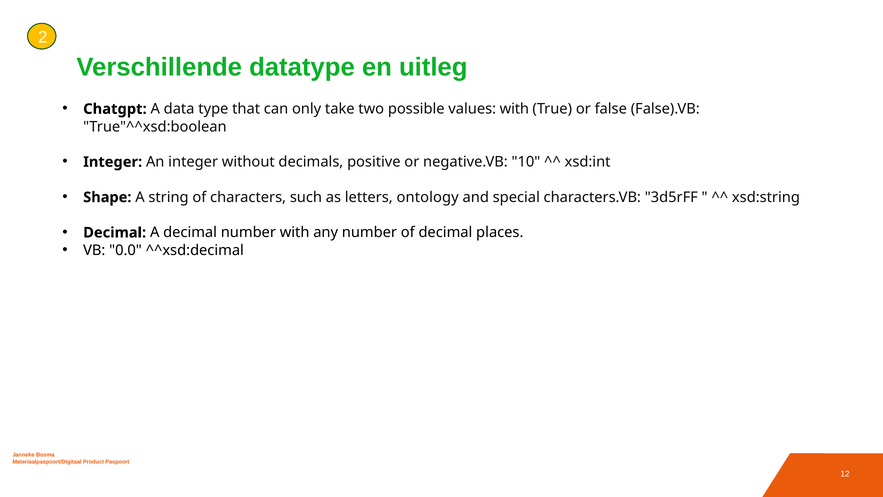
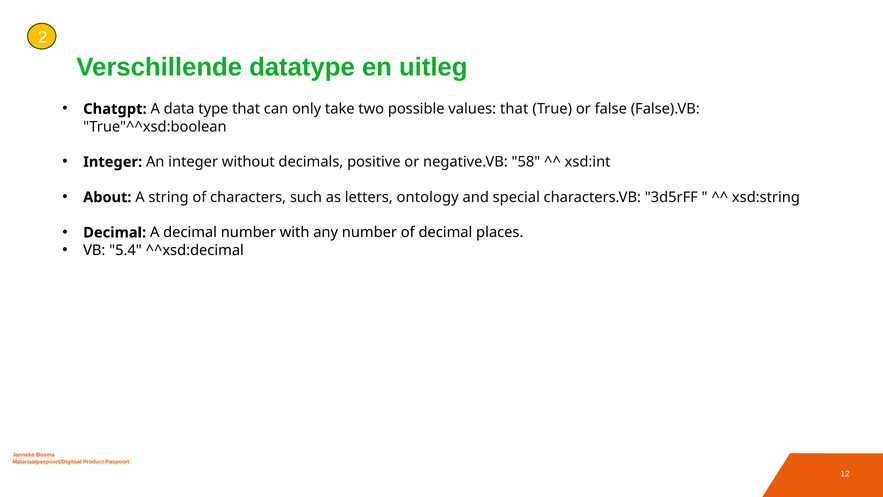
values with: with -> that (514, 109)
10: 10 -> 58 (526, 162)
Shape: Shape -> About (107, 197)
0.0: 0.0 -> 5.4 (126, 250)
